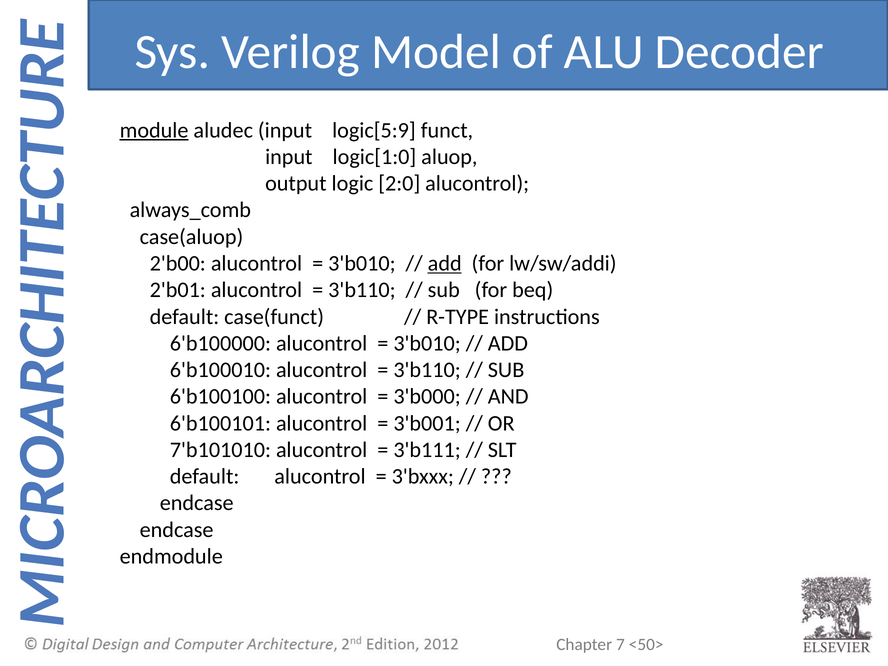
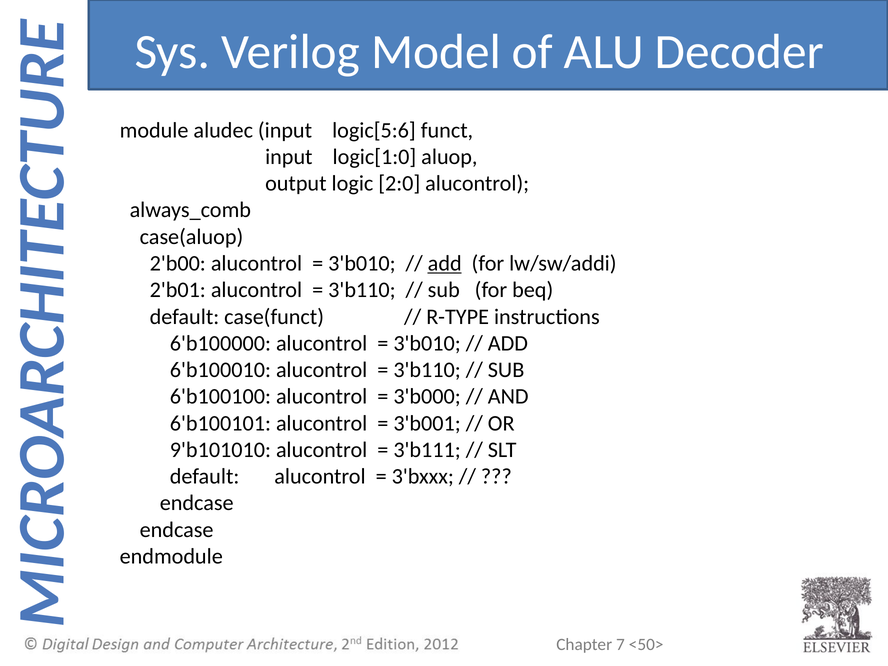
module underline: present -> none (154, 130)
logic[5:9: logic[5:9 -> logic[5:6 (374, 130)
7'b101010: 7'b101010 -> 9'b101010 (220, 450)
